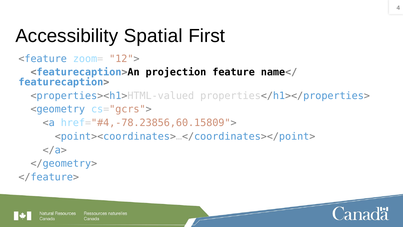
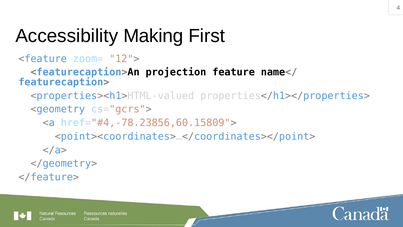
Spatial: Spatial -> Making (153, 36)
